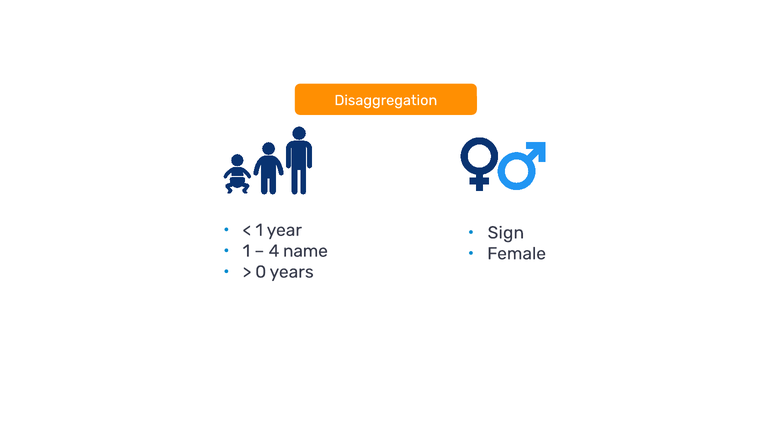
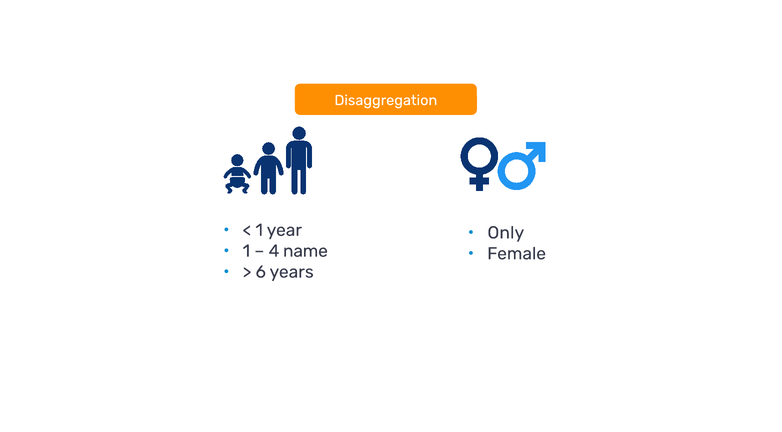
Sign: Sign -> Only (506, 233)
0: 0 -> 6 (261, 272)
